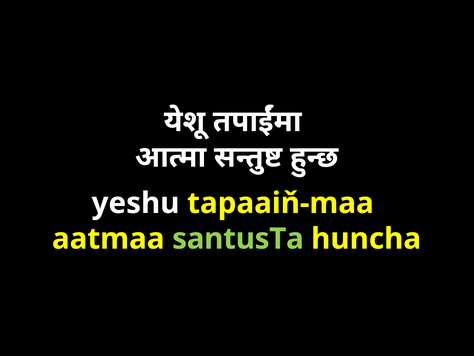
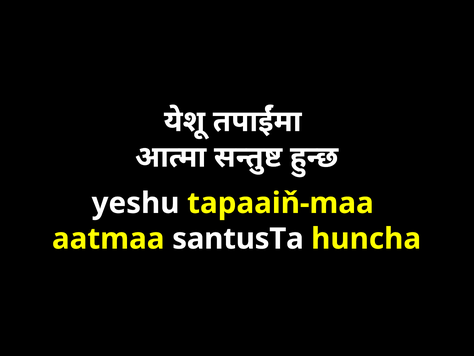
santusTa colour: light green -> white (238, 238)
